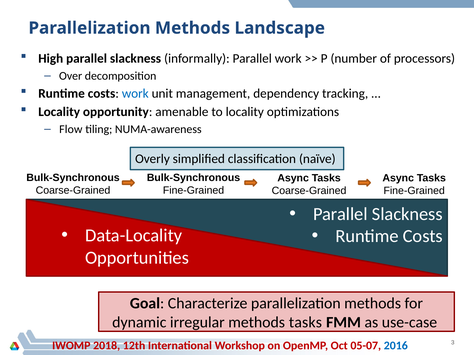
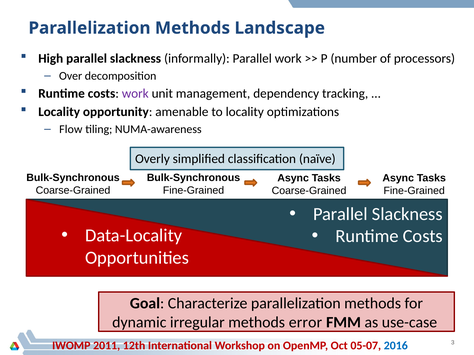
work colour: blue -> purple (135, 94)
methods tasks: tasks -> error (305, 323)
2018: 2018 -> 2011 (107, 346)
